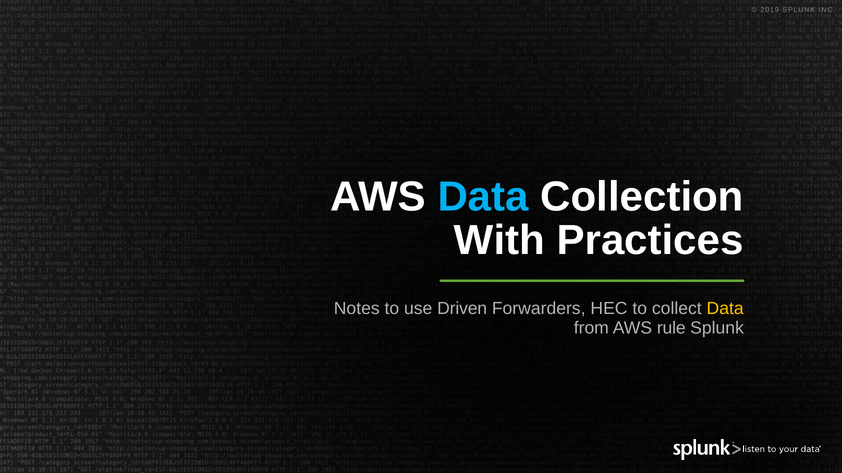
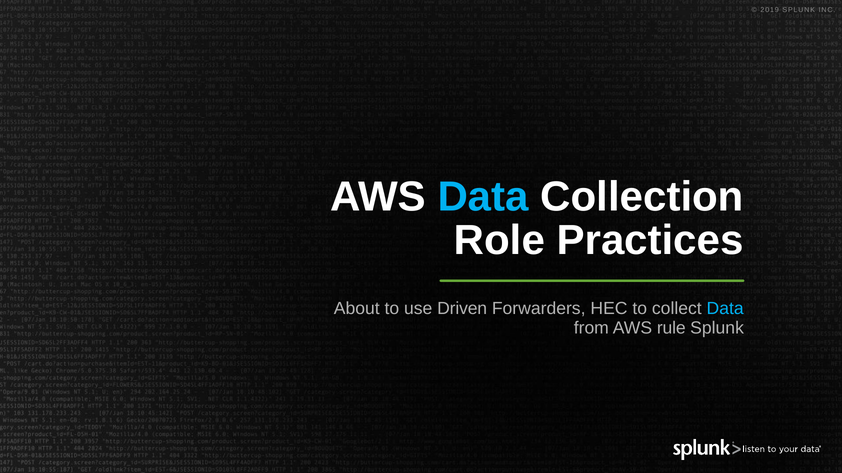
With: With -> Role (499, 240)
Notes: Notes -> About (357, 309)
Data colour: yellow -> light blue (725, 309)
